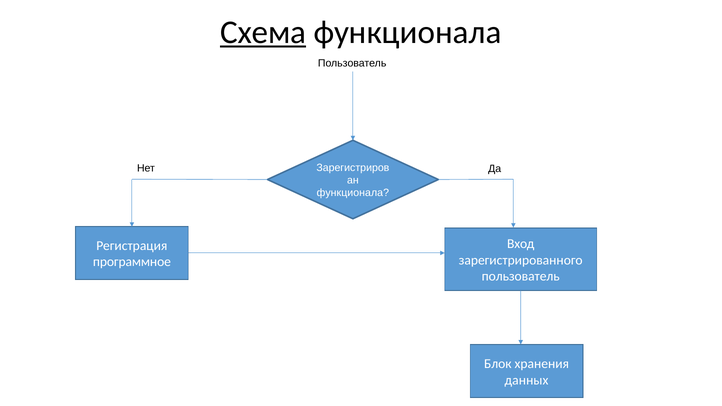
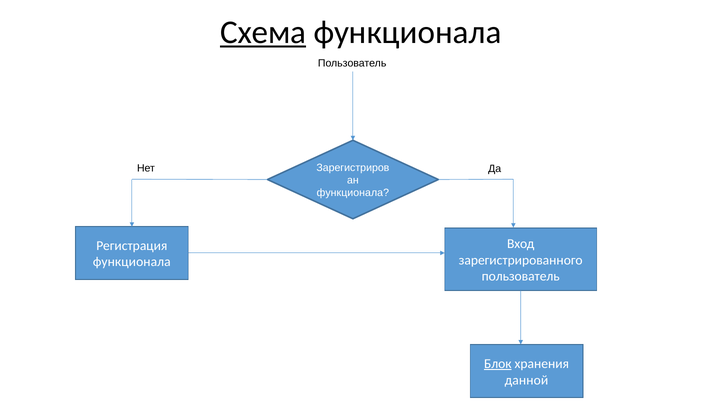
программное: программное -> функционала (132, 262)
Блок underline: none -> present (498, 364)
данных: данных -> данной (526, 380)
